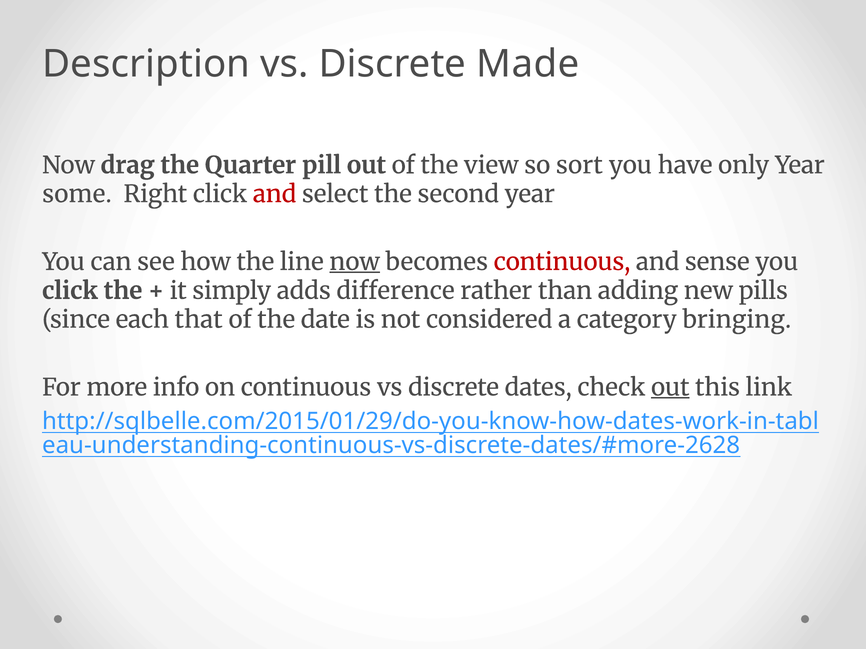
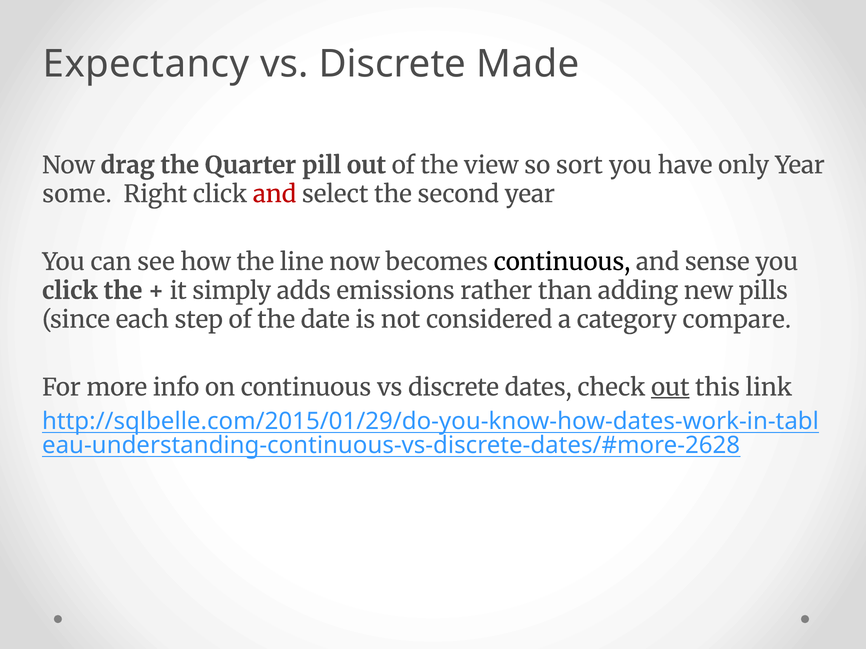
Description: Description -> Expectancy (146, 64)
now underline: present -> none (355, 262)
continuous colour: red -> black (562, 262)
difference: difference -> emissions (396, 291)
that: that -> step (199, 320)
bringing: bringing -> compare (737, 320)
